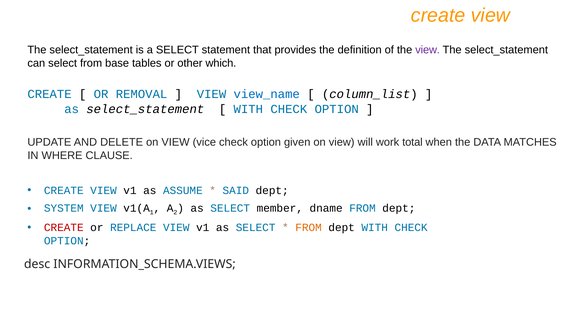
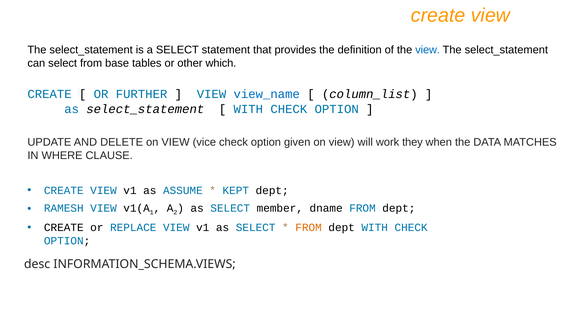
view colour: purple -> blue (428, 50)
REMOVAL: REMOVAL -> FURTHER (142, 94)
total: total -> they (412, 142)
SAID: SAID -> KEPT (236, 190)
SYSTEM: SYSTEM -> RAMESH (64, 208)
CREATE colour: red -> black (64, 227)
